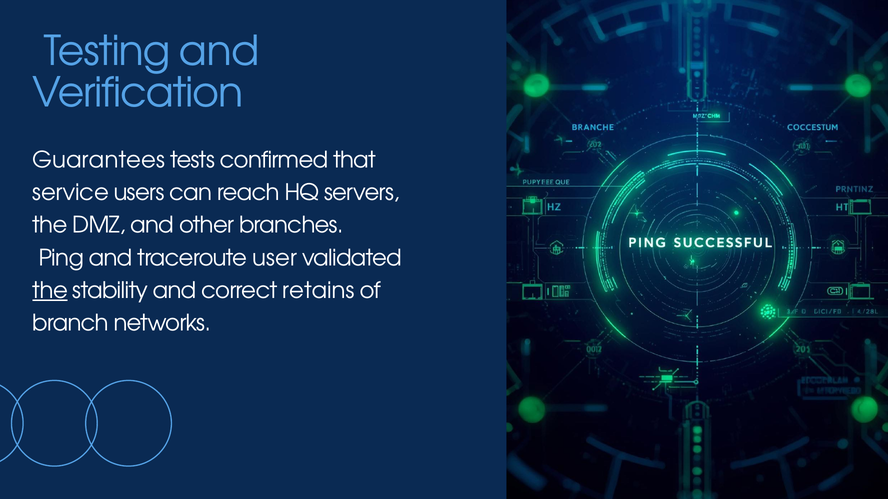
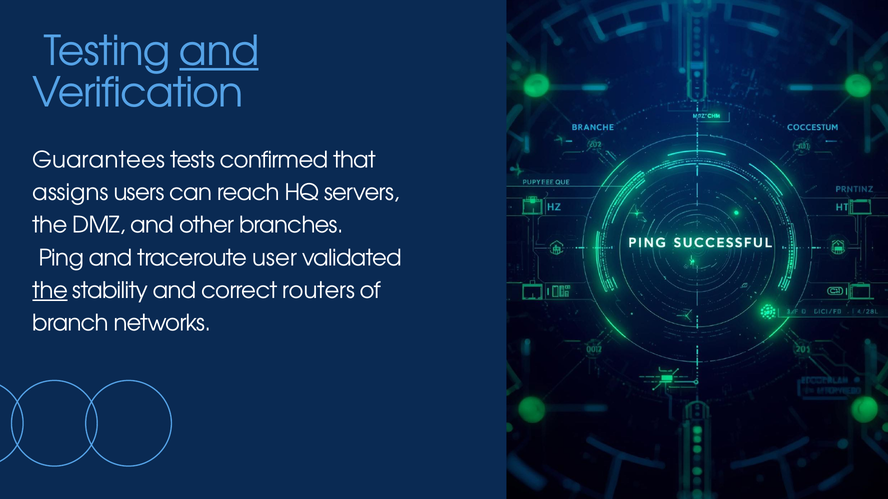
and underline: none -> present (219, 52)
service: service -> assigns (71, 193)
retains: retains -> routers (319, 291)
